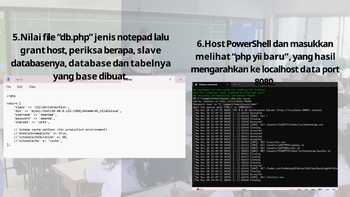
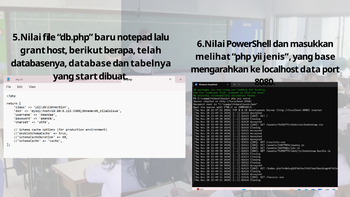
jenis: jenis -> baru (105, 37)
6.Host: 6.Host -> 6.Nilai (211, 44)
periksa: periksa -> berikut (86, 50)
slave: slave -> telah (149, 50)
baru: baru -> jenis (277, 57)
hasil: hasil -> base (325, 57)
base: base -> start (87, 76)
